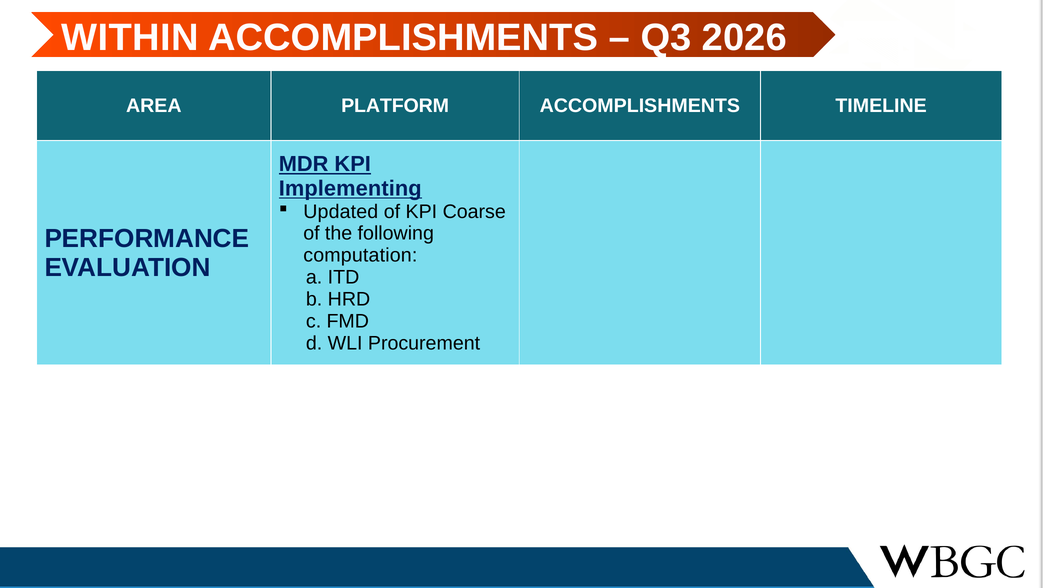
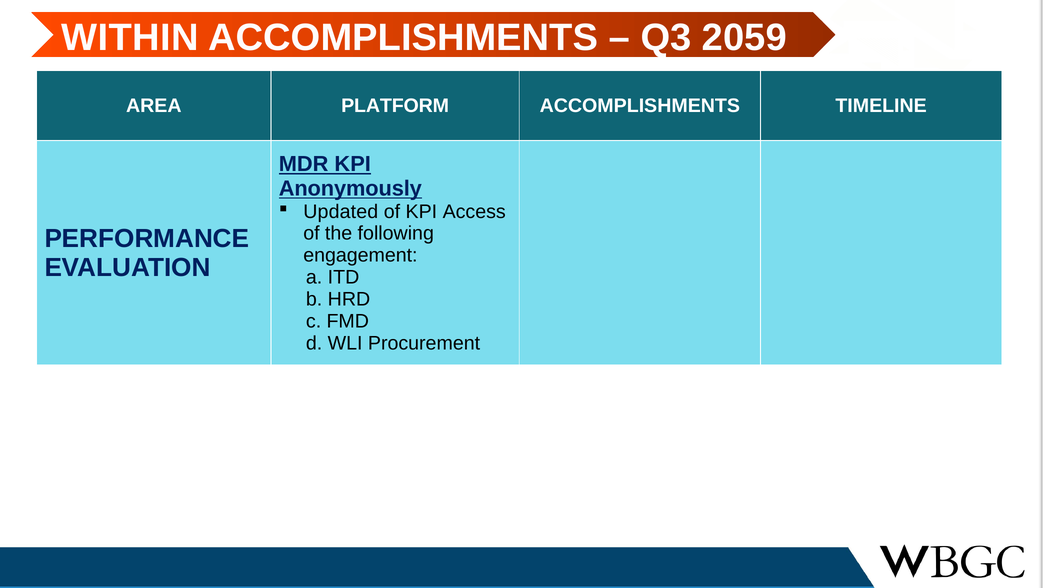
2026: 2026 -> 2059 (744, 37)
Implementing: Implementing -> Anonymously (350, 189)
Coarse: Coarse -> Access (474, 212)
computation: computation -> engagement (360, 256)
